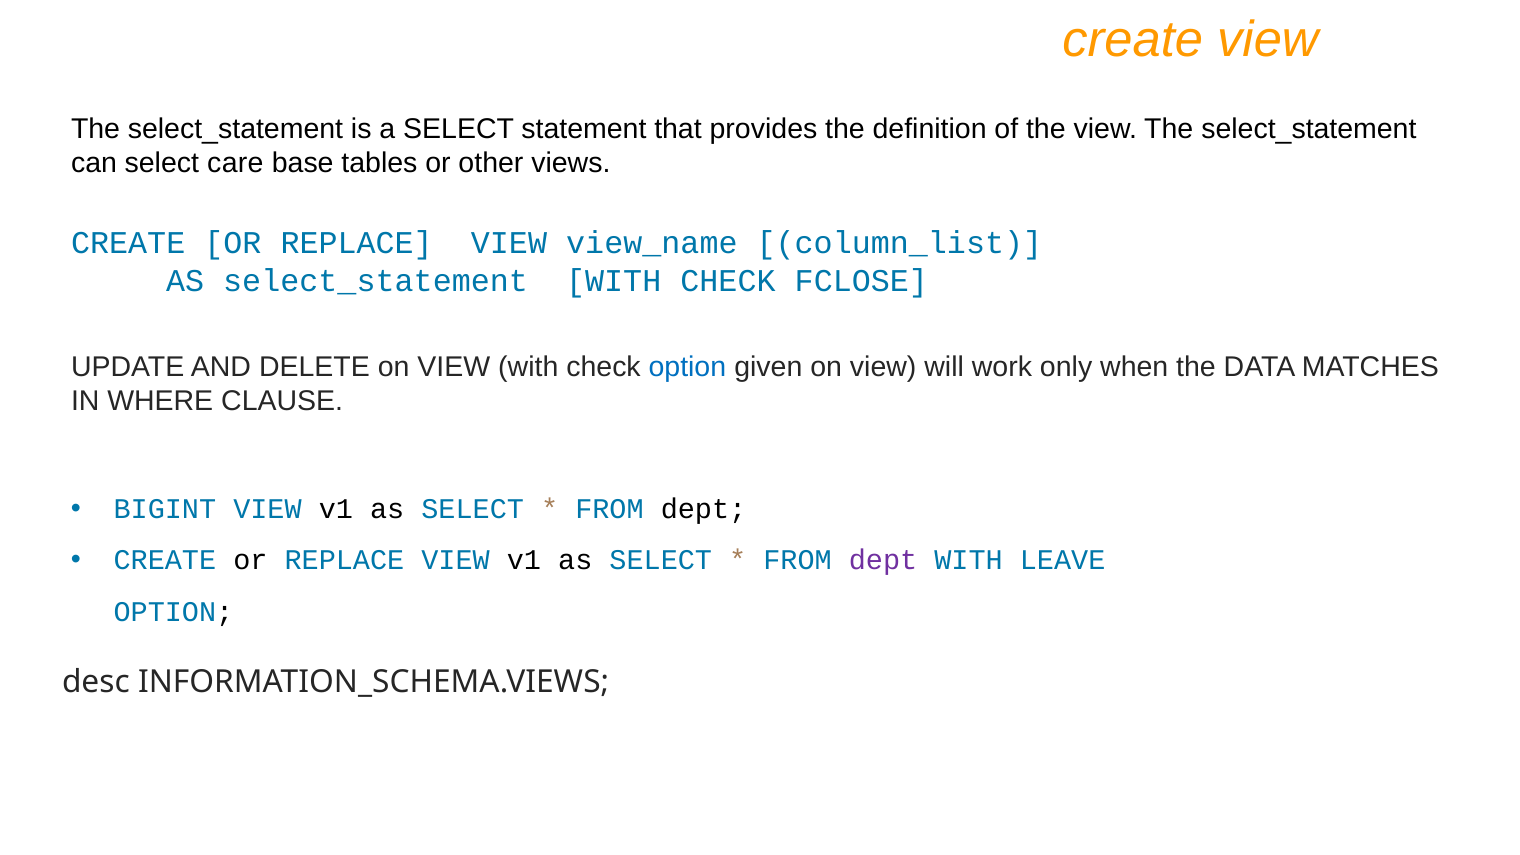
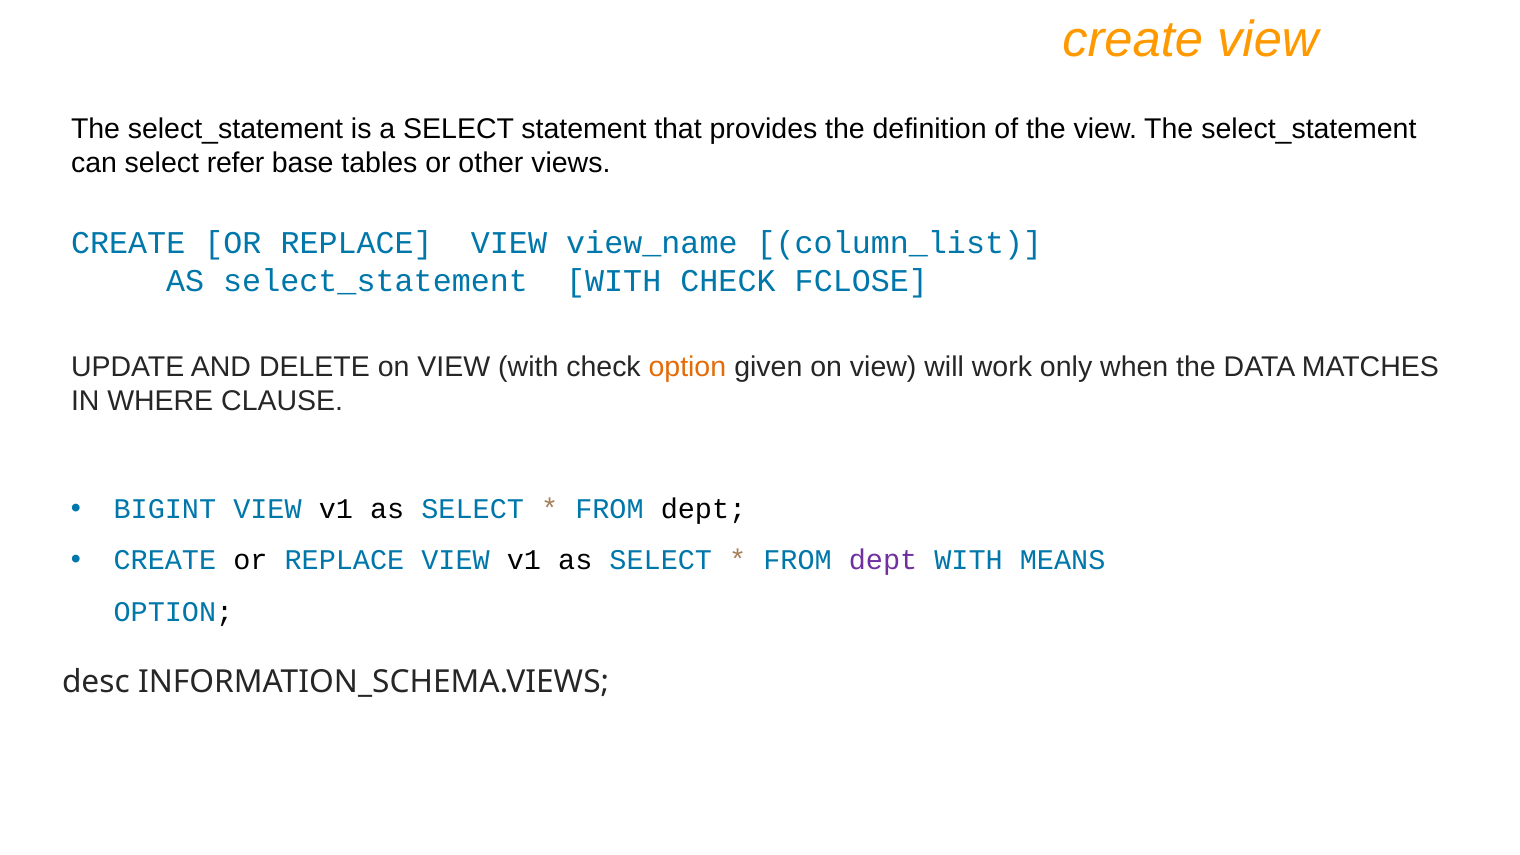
care: care -> refer (236, 163)
option colour: blue -> orange (687, 367)
LEAVE: LEAVE -> MEANS (1063, 561)
